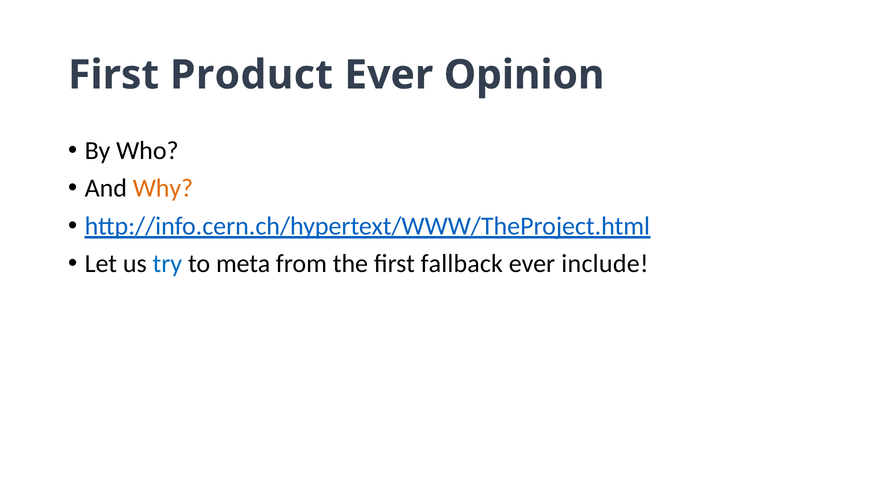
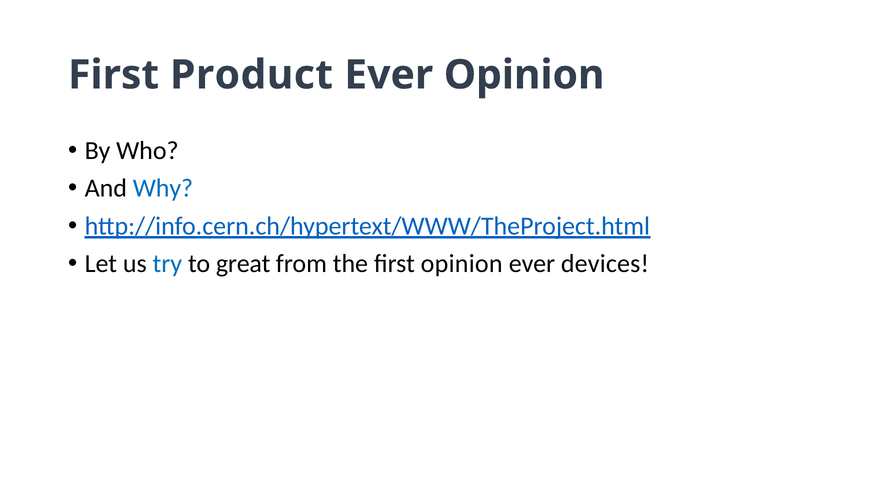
Why colour: orange -> blue (163, 188)
meta: meta -> great (243, 264)
first fallback: fallback -> opinion (462, 264)
include: include -> devices (605, 264)
